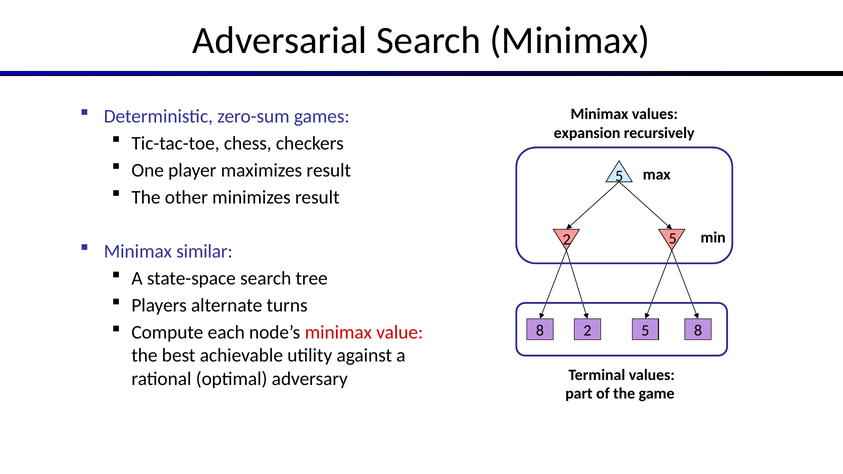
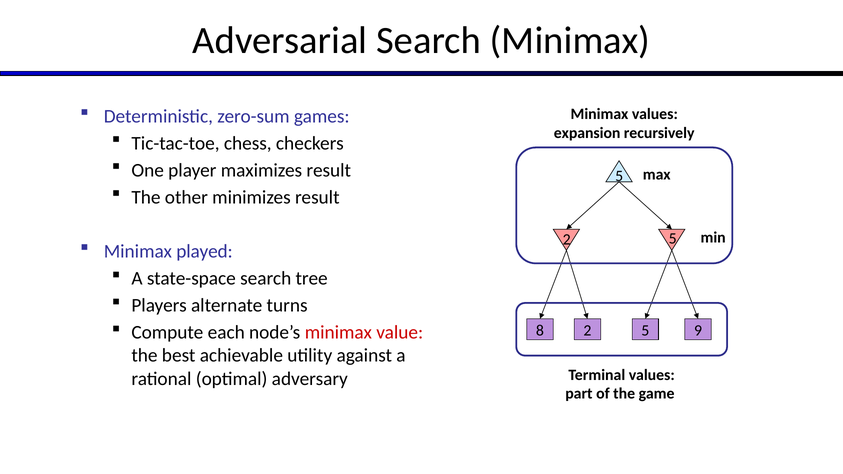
similar: similar -> played (205, 251)
5 8: 8 -> 9 (698, 330)
